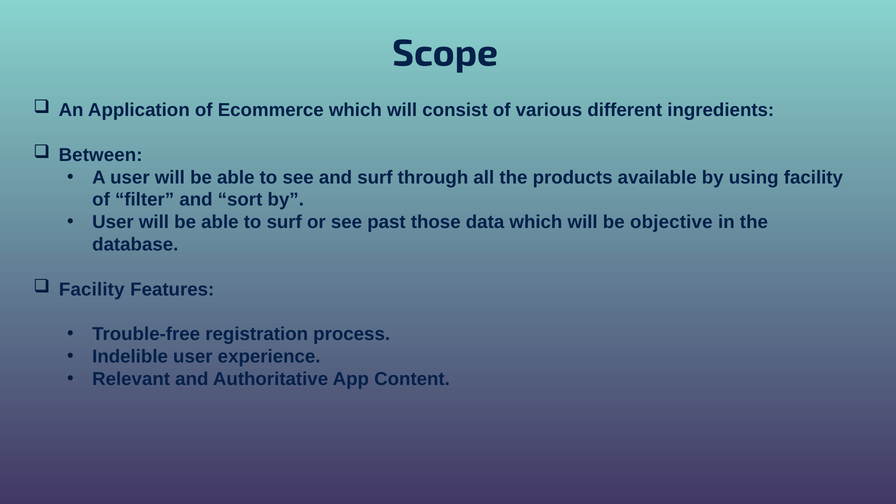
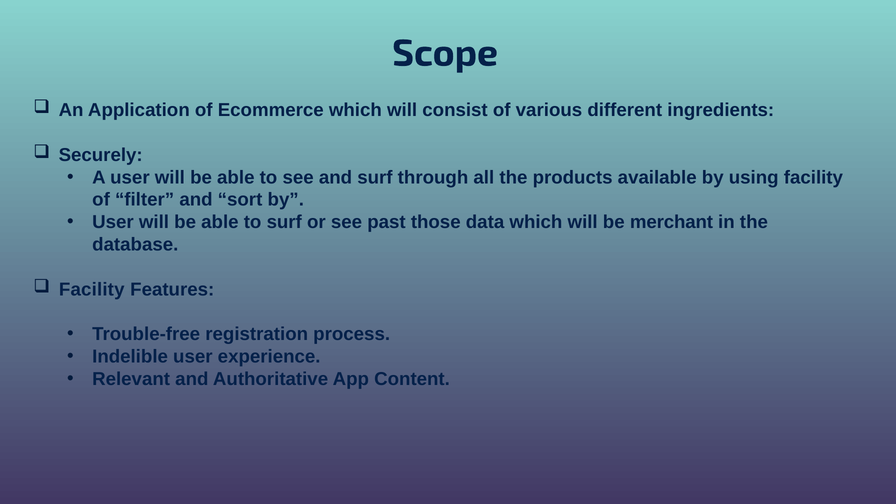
Between: Between -> Securely (101, 155)
objective: objective -> merchant (671, 222)
